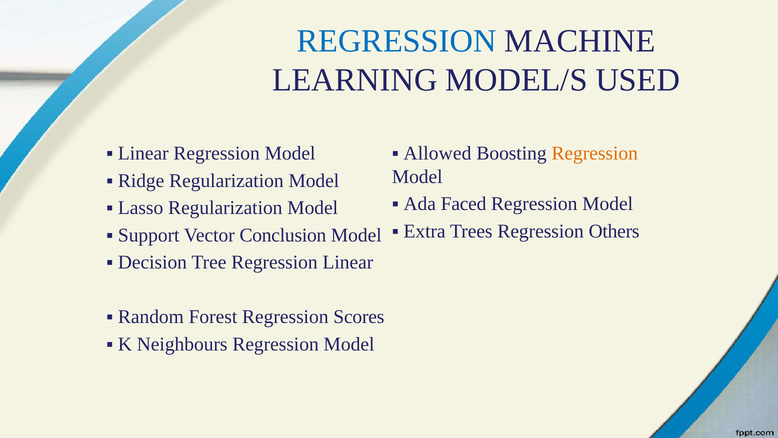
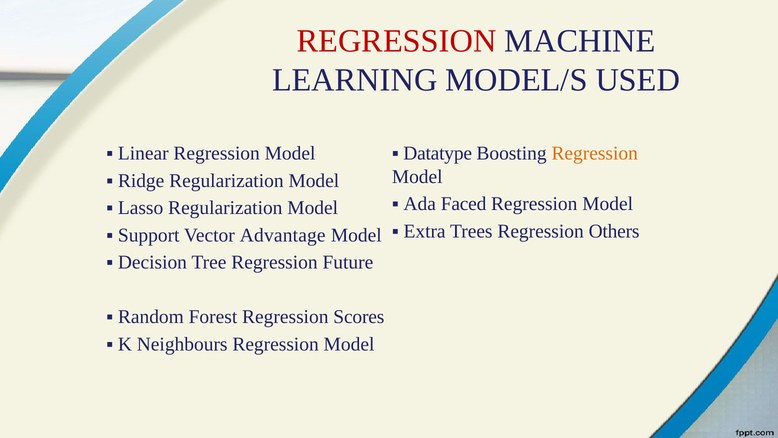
REGRESSION colour: blue -> red (397, 41)
Allowed: Allowed -> Datatype (438, 153)
Conclusion: Conclusion -> Advantage (283, 235)
Regression Linear: Linear -> Future (348, 262)
